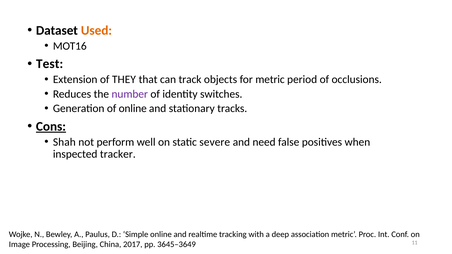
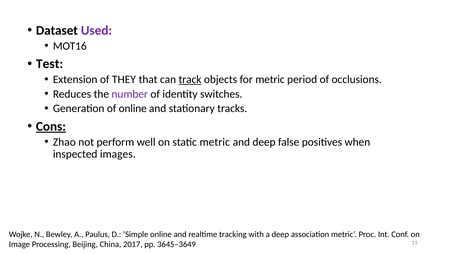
Used colour: orange -> purple (96, 30)
track underline: none -> present (190, 80)
Shah: Shah -> Zhao (64, 142)
static severe: severe -> metric (215, 142)
and need: need -> deep (264, 142)
tracker: tracker -> images (118, 154)
